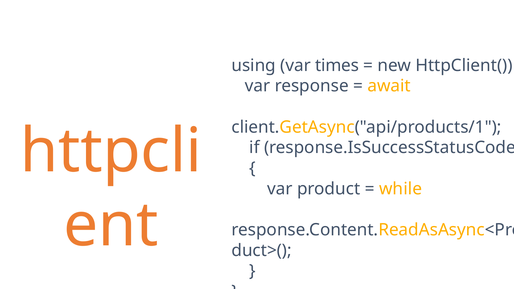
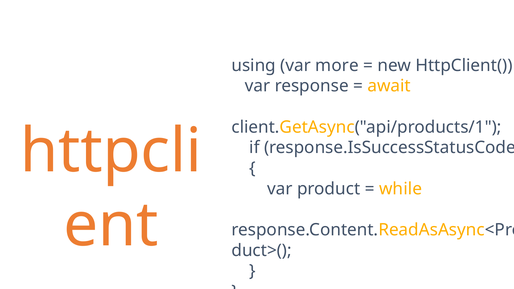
times: times -> more (337, 65)
